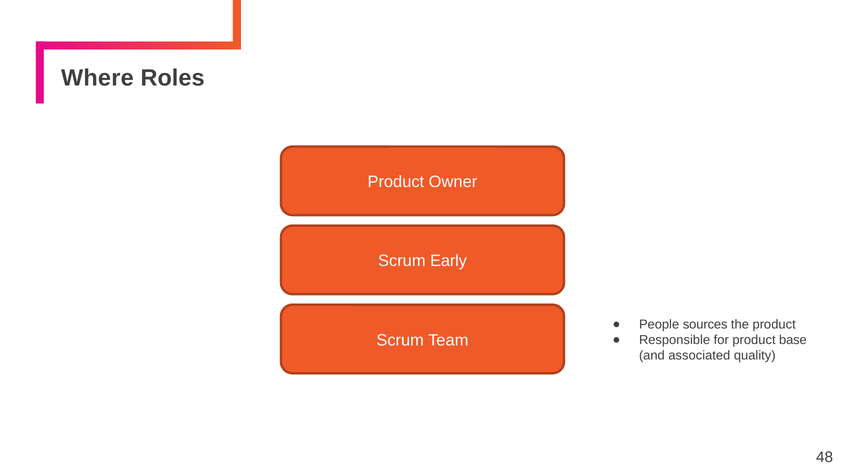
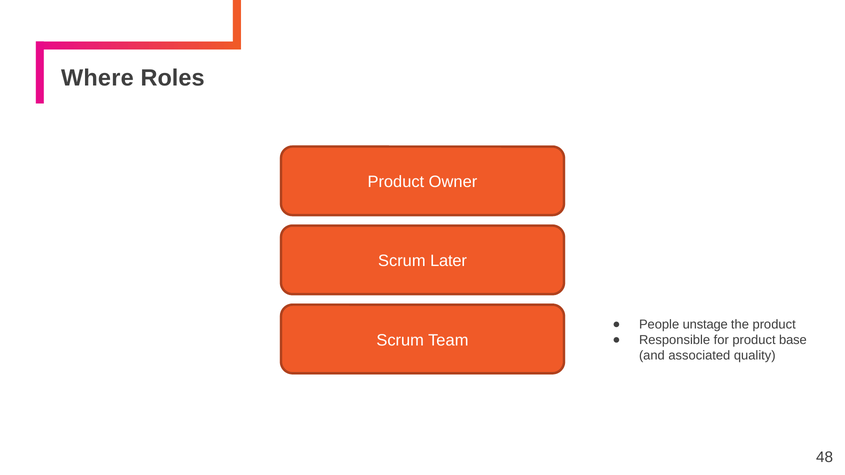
Early: Early -> Later (449, 261)
sources: sources -> unstage (705, 325)
